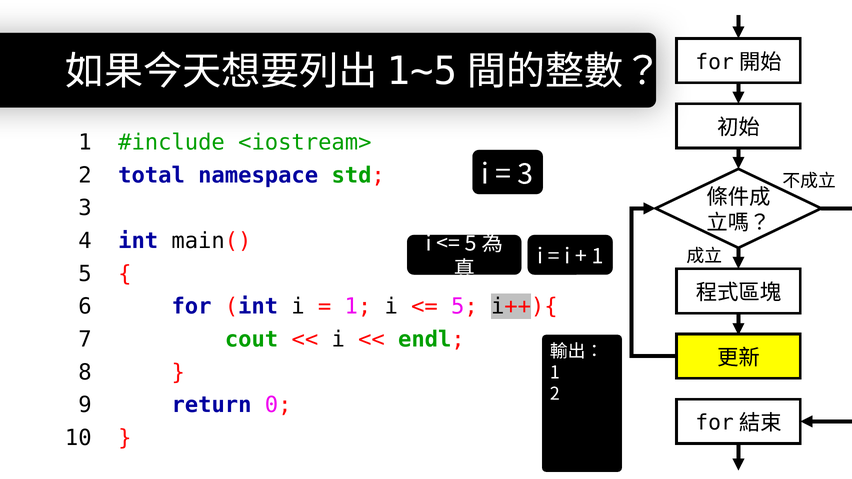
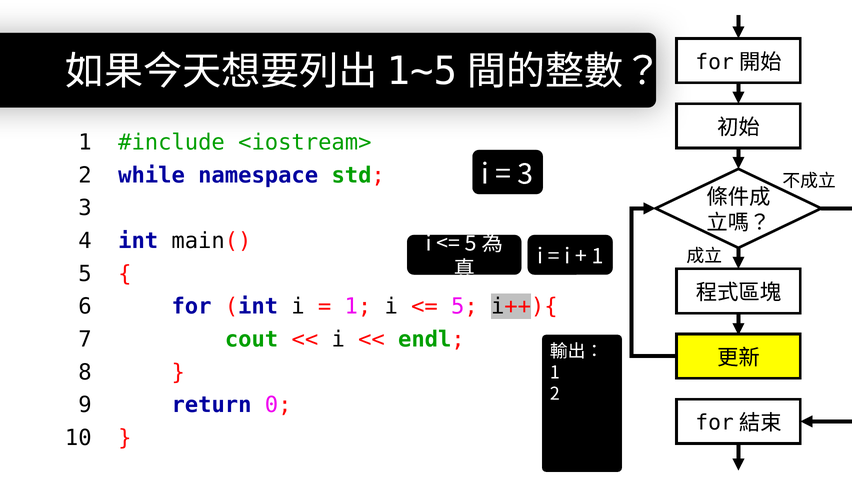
total: total -> while (152, 175)
